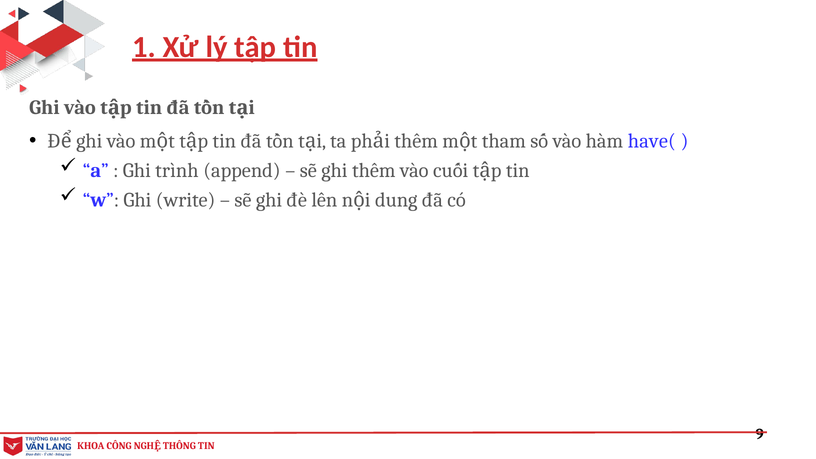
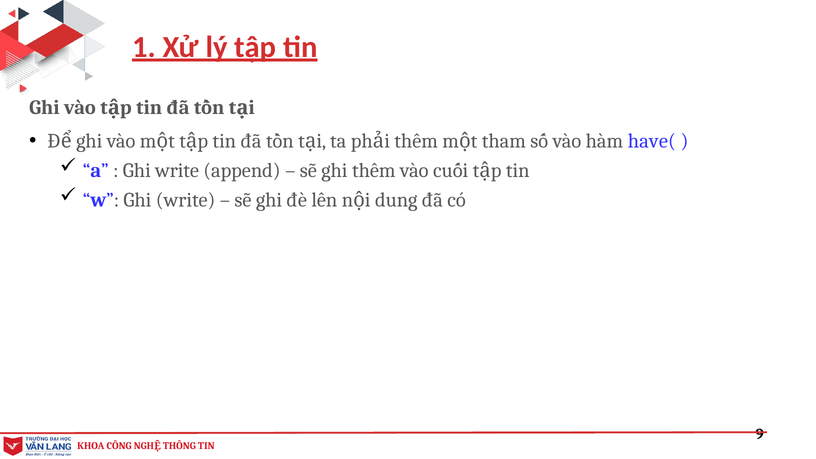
trình: trình -> write (177, 170)
